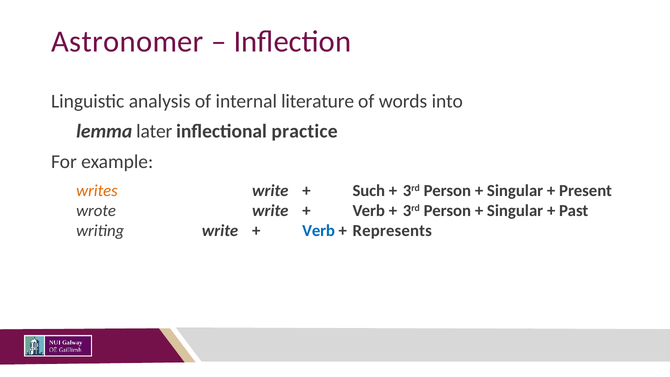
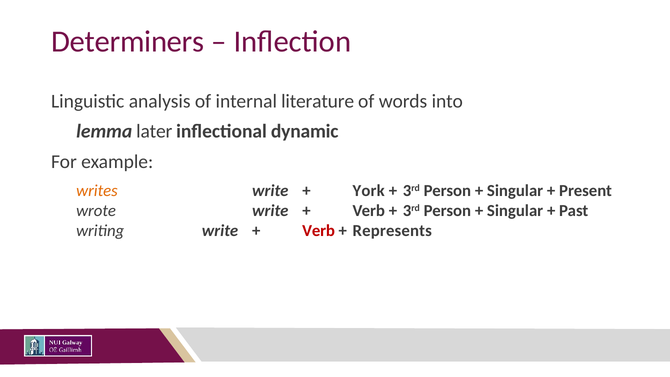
Astronomer: Astronomer -> Determiners (128, 41)
practice: practice -> dynamic (305, 131)
Such: Such -> York (369, 191)
Verb colour: blue -> red (319, 231)
